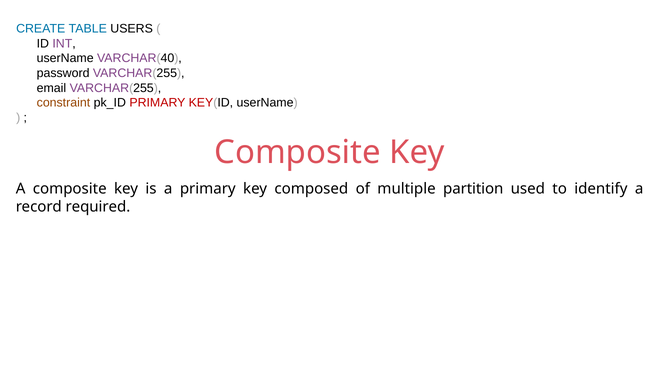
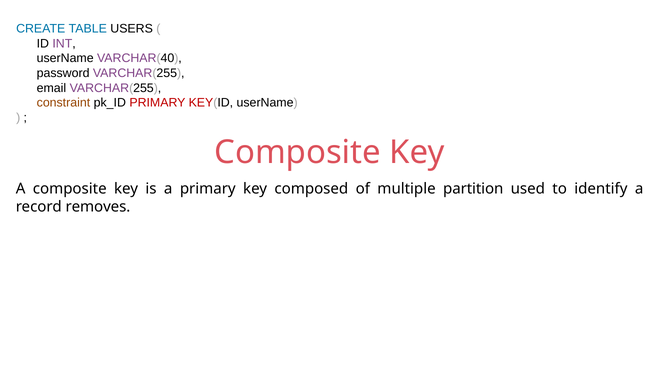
required: required -> removes (98, 207)
